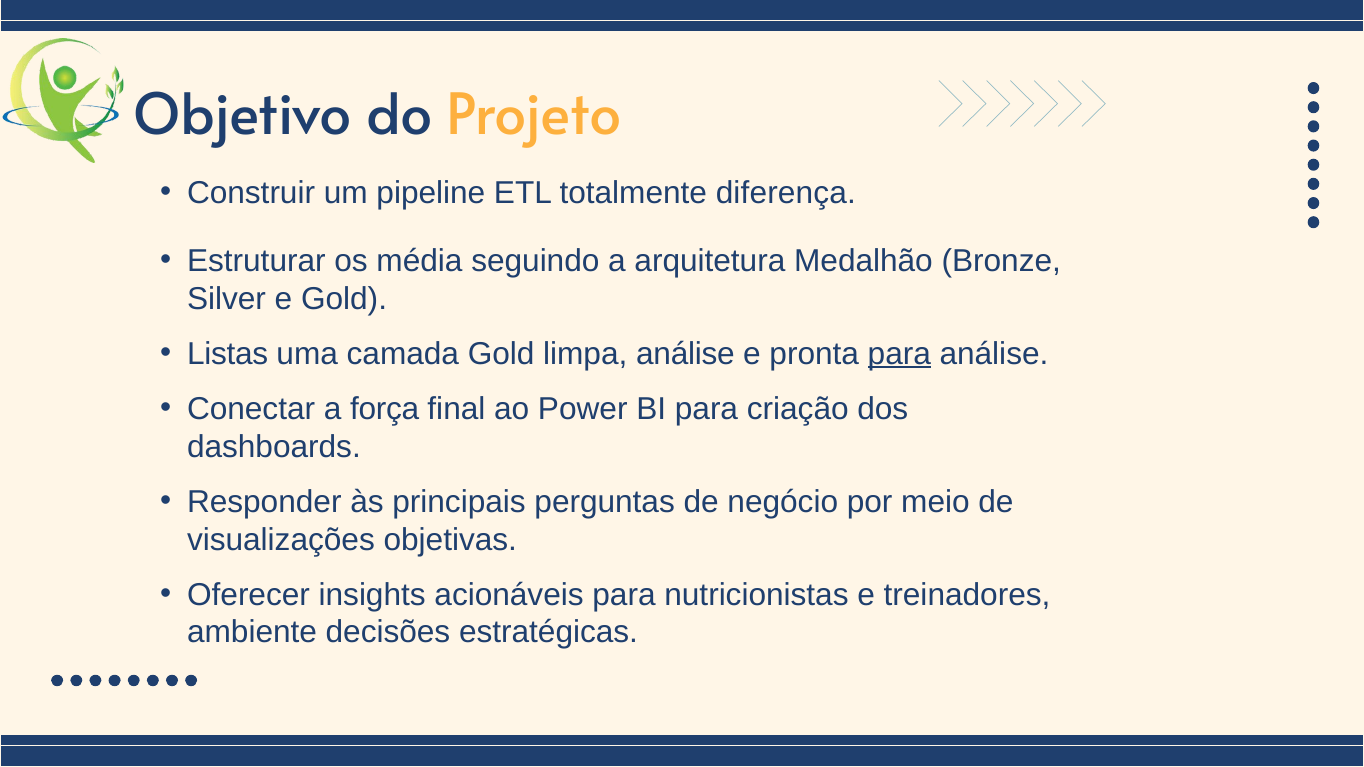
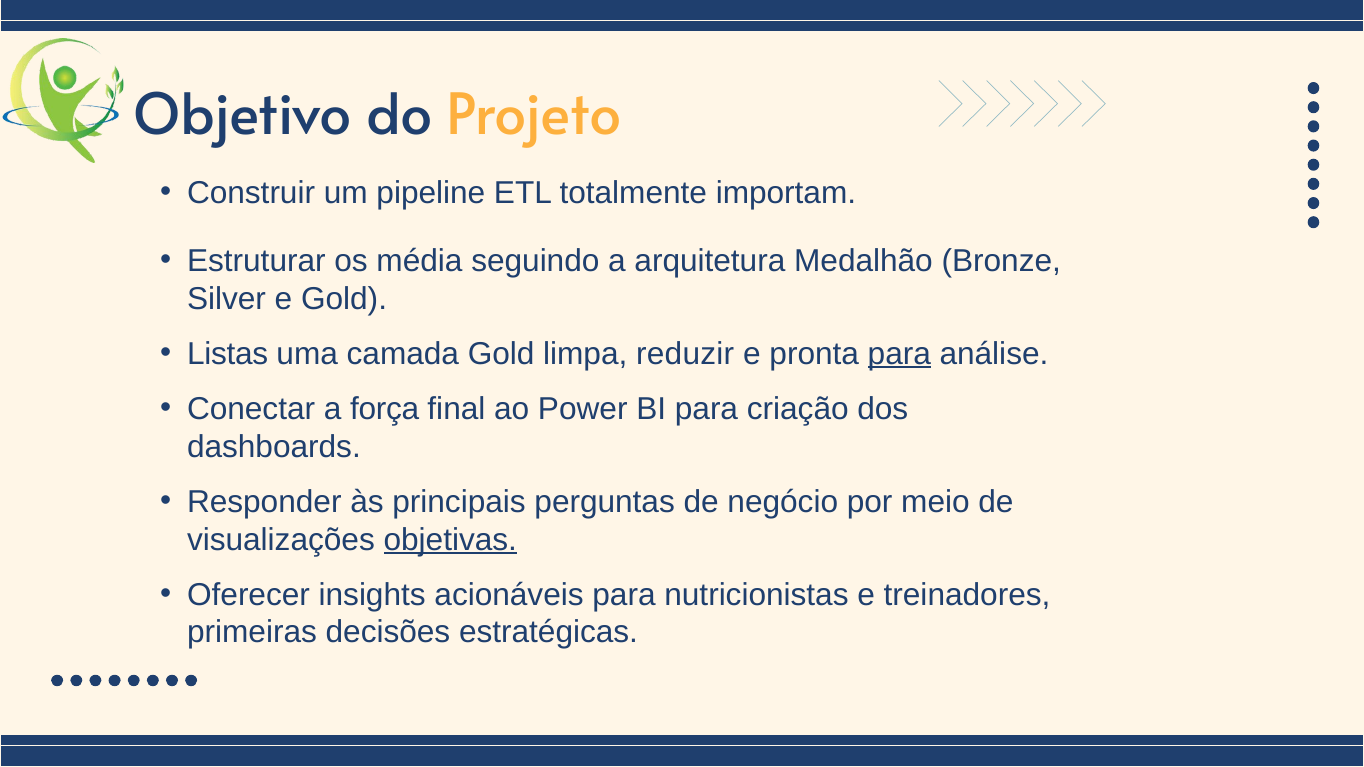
diferença: diferença -> importam (786, 193)
limpa análise: análise -> reduzir (685, 354)
objetivas underline: none -> present (450, 540)
ambiente: ambiente -> primeiras (252, 633)
